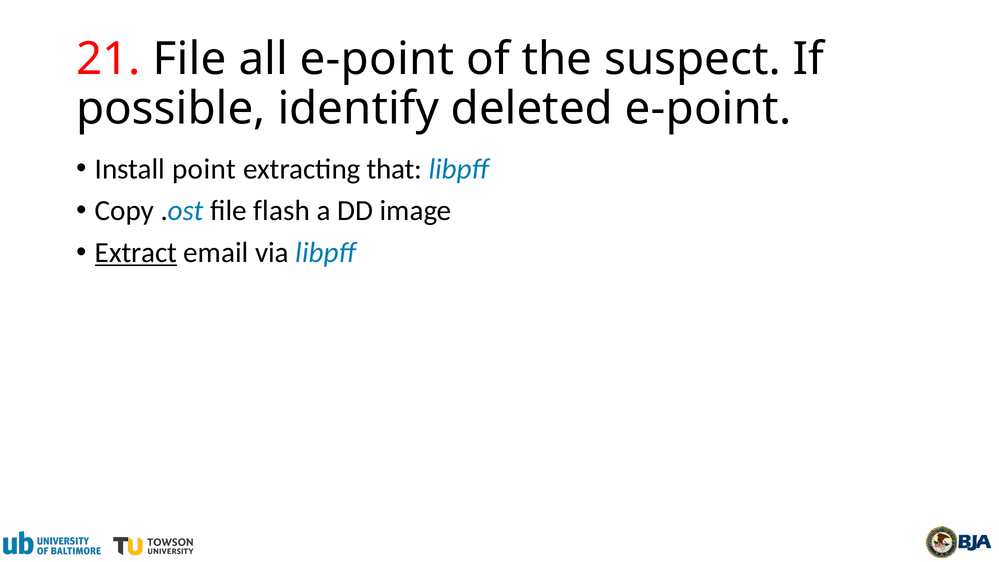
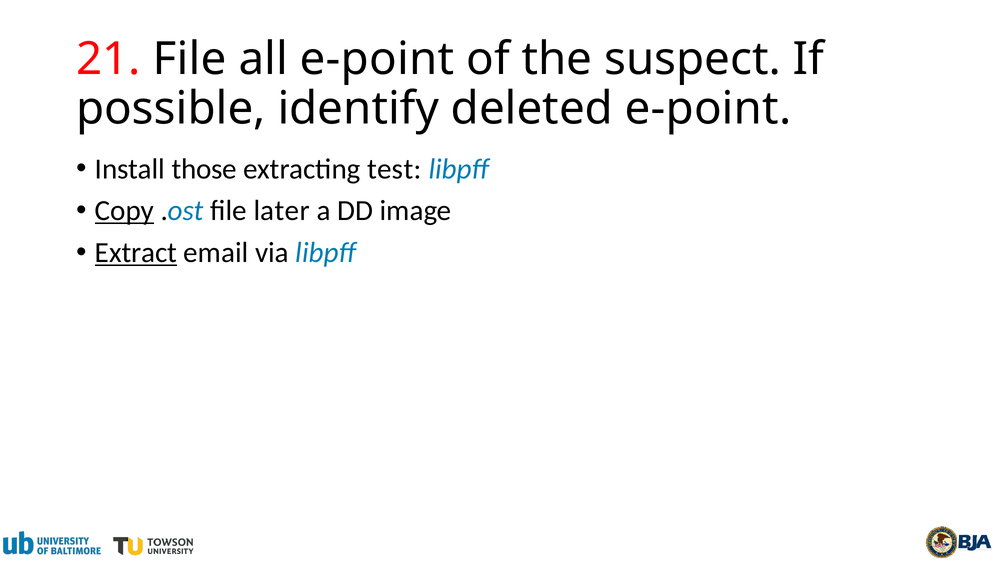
point: point -> those (204, 169)
that: that -> test (394, 169)
Copy underline: none -> present (124, 211)
flash: flash -> later (282, 211)
